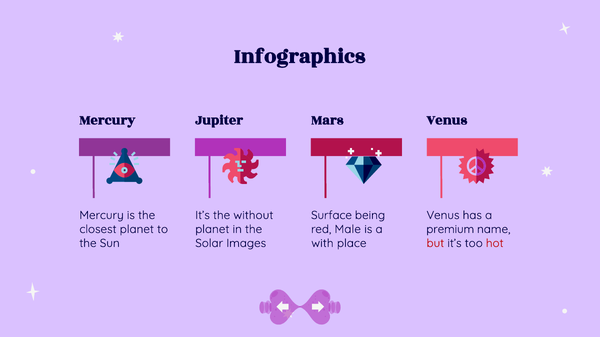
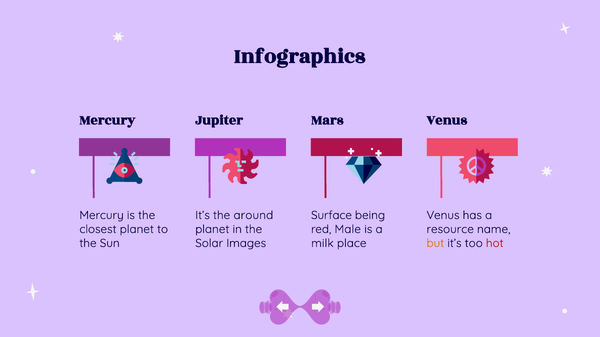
without: without -> around (253, 216)
premium: premium -> resource (450, 230)
with: with -> milk (322, 244)
but colour: red -> orange (435, 244)
